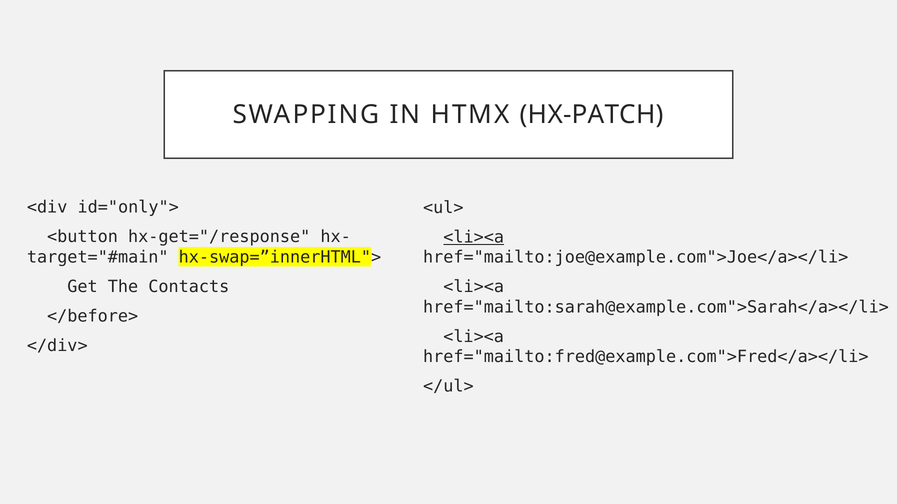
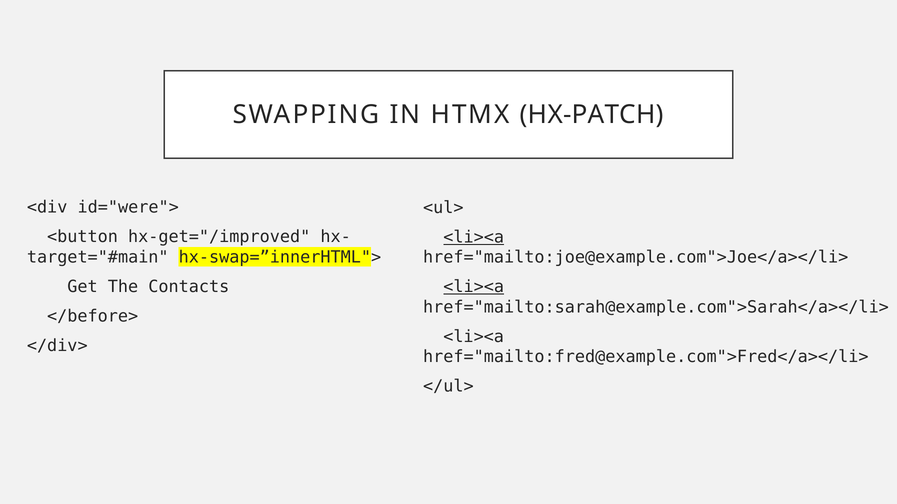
id="only">: id="only"> -> id="were"> (128, 208)
hx-get="/response: hx-get="/response -> hx-get="/improved (219, 237)
<li><a underline: none -> present (474, 287)
